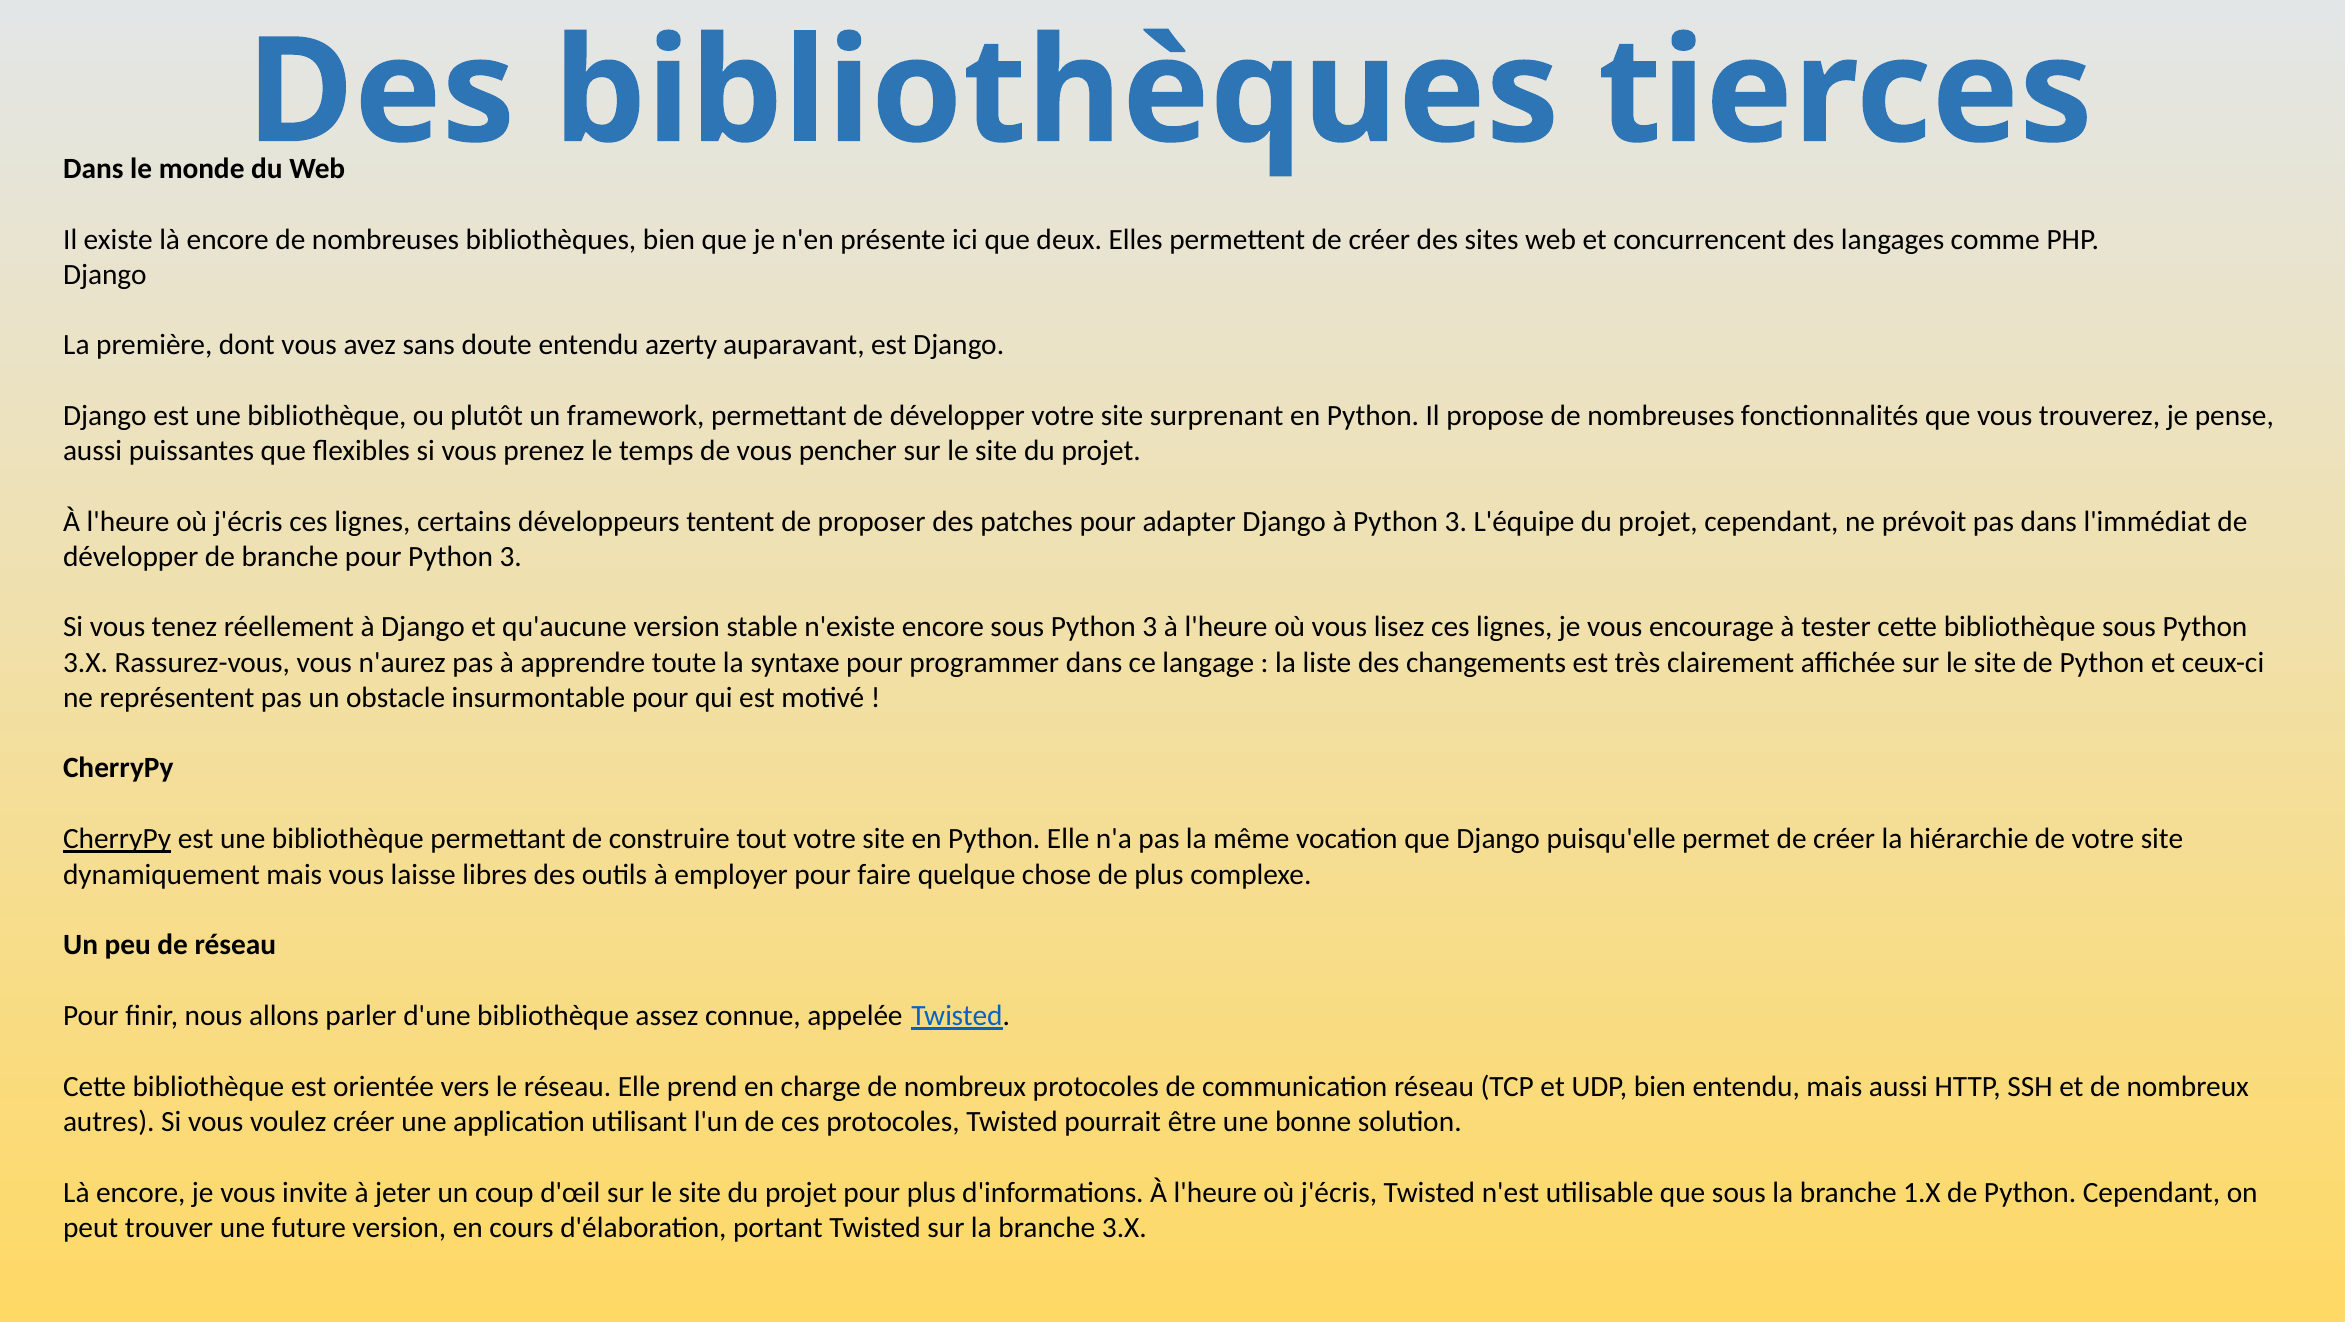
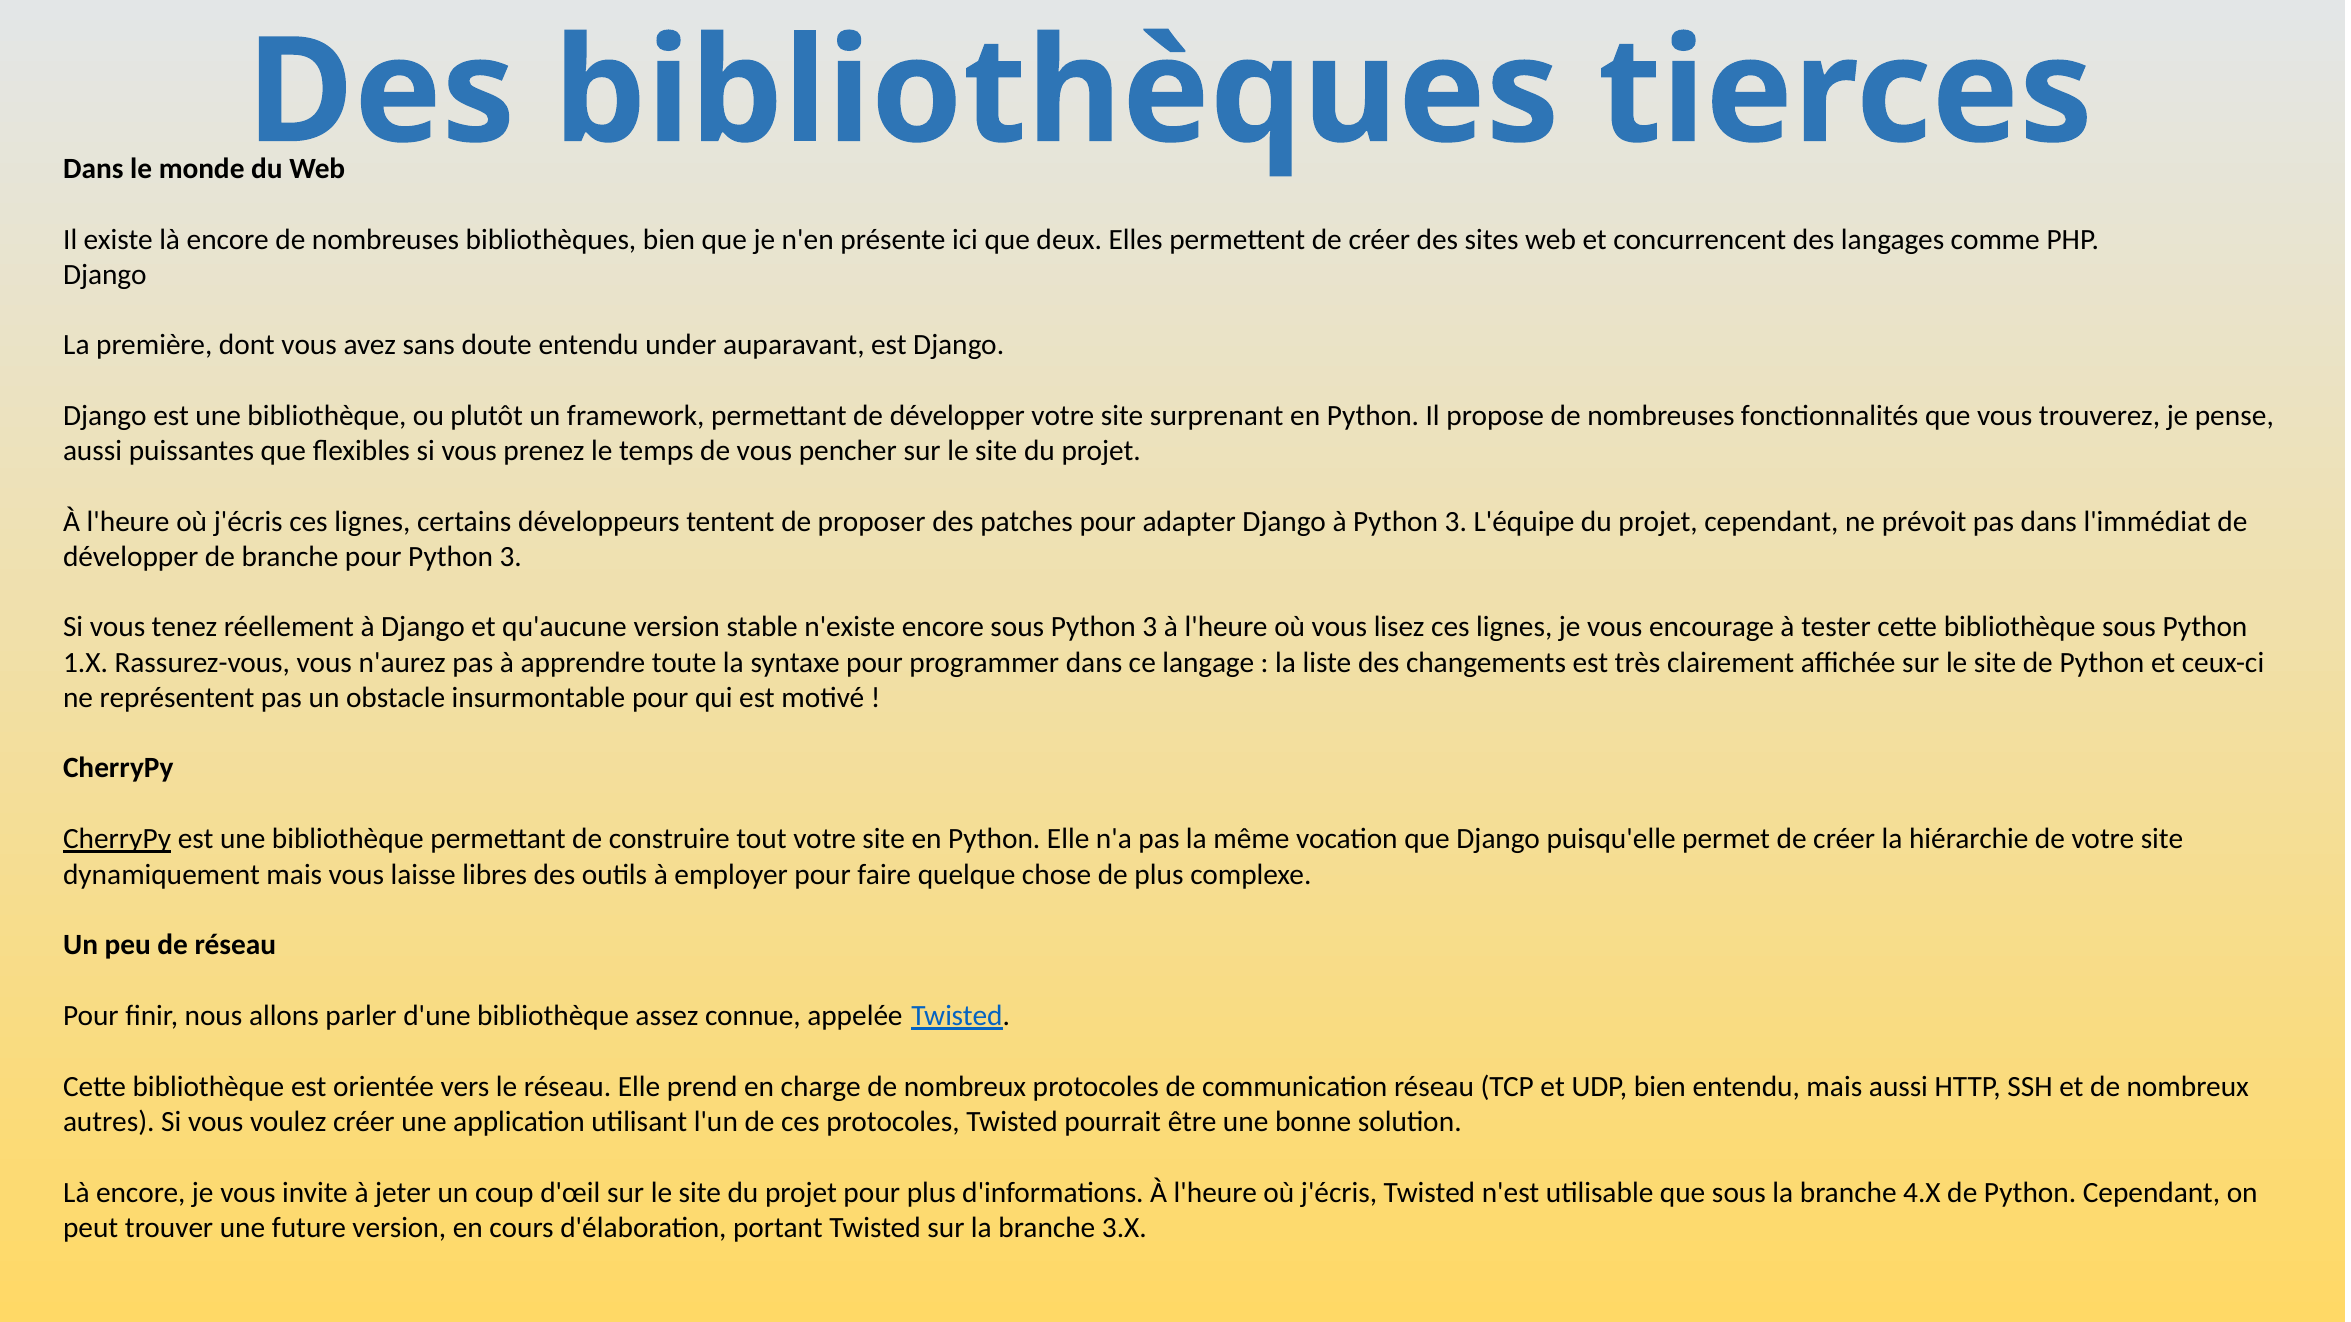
azerty: azerty -> under (681, 345)
3.X: 3.X -> 1.X (86, 663)
1.X: 1.X -> 4.X (1922, 1193)
